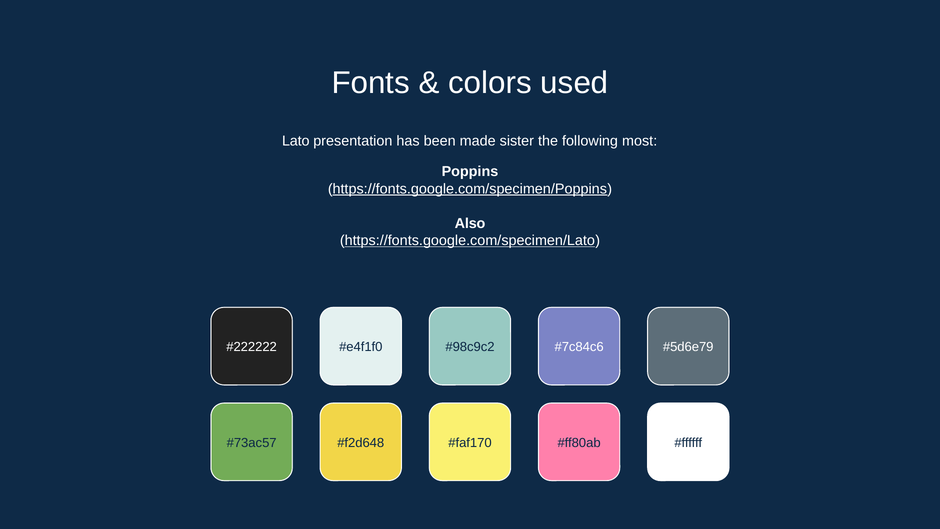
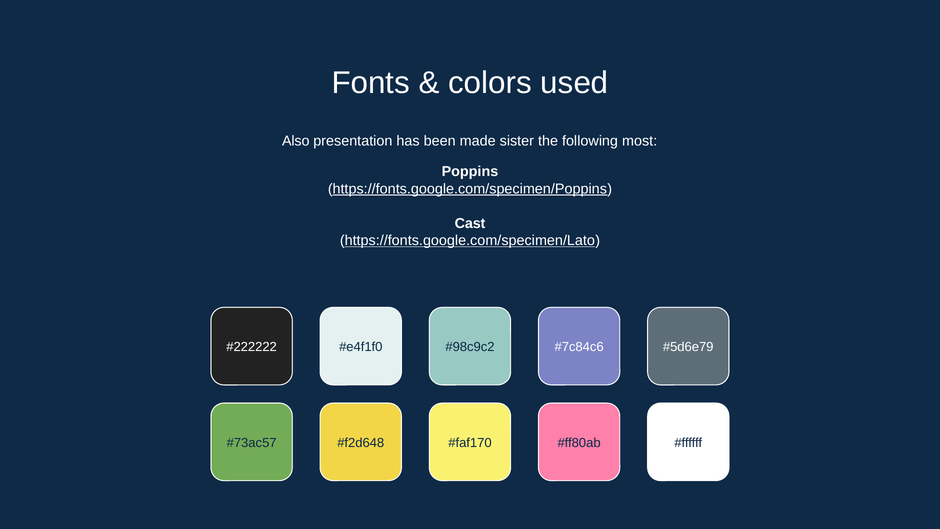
Lato: Lato -> Also (296, 141)
Also: Also -> Cast (470, 223)
